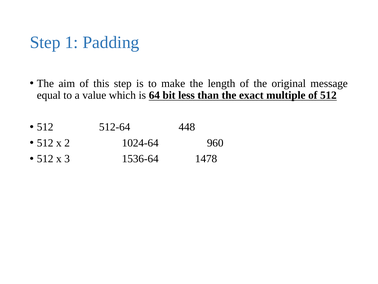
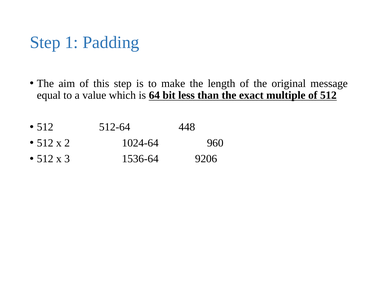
1478: 1478 -> 9206 (206, 159)
